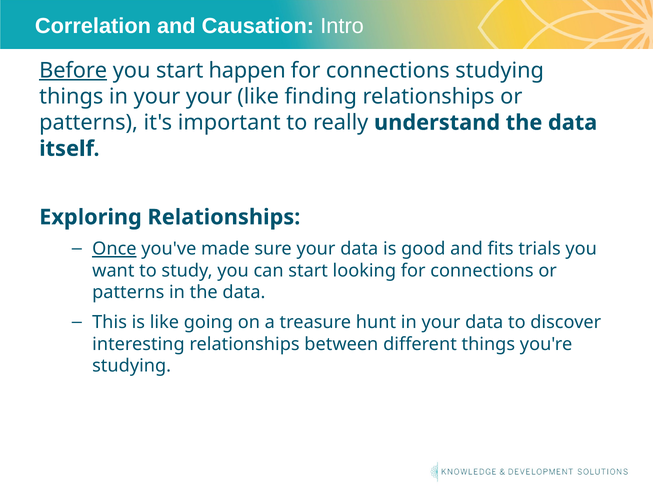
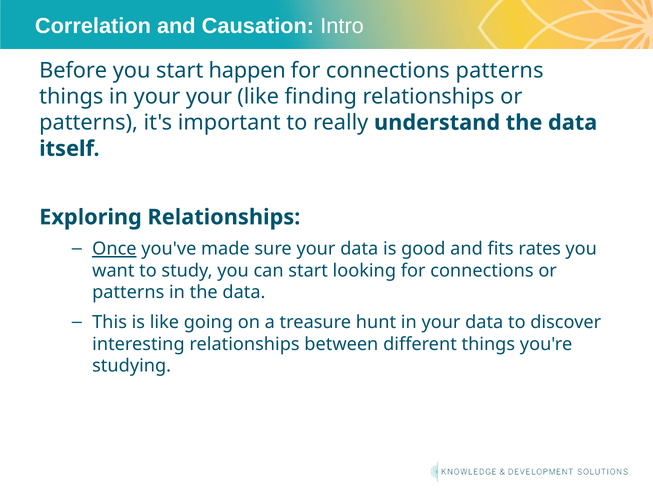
Before underline: present -> none (73, 71)
connections studying: studying -> patterns (500, 71)
trials: trials -> rates (540, 249)
